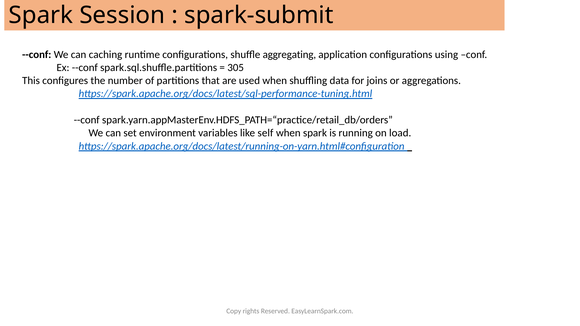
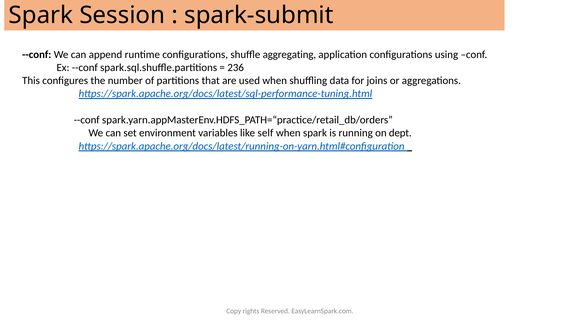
caching: caching -> append (106, 55)
305: 305 -> 236 (236, 68)
load: load -> dept (400, 133)
